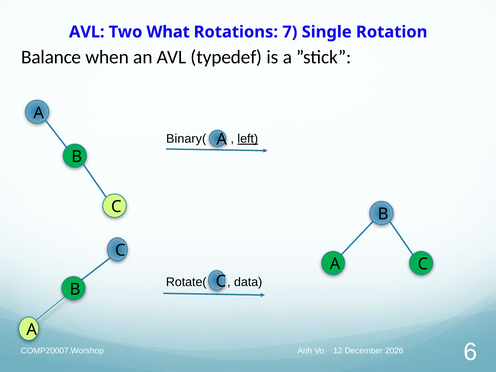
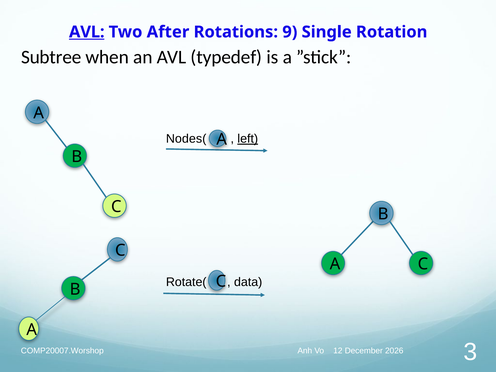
AVL underline: none -> present (87, 32)
What: What -> After (168, 32)
7: 7 -> 9 (290, 32)
Balance: Balance -> Subtree (51, 57)
Binary(: Binary( -> Nodes( (186, 139)
6: 6 -> 3 (470, 352)
